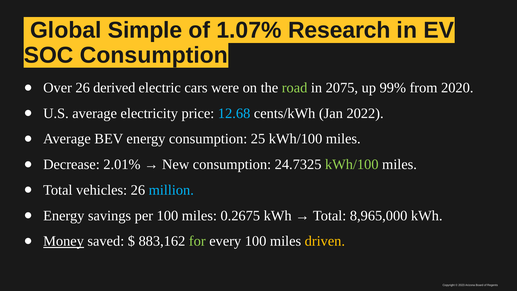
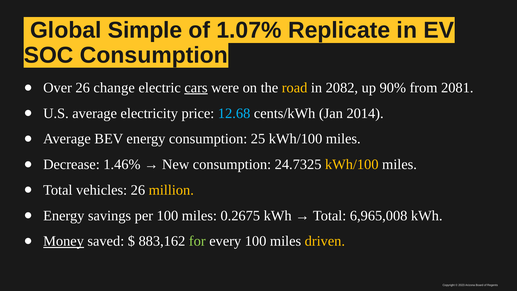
Research: Research -> Replicate (339, 30)
derived: derived -> change (114, 88)
cars underline: none -> present (196, 88)
road colour: light green -> yellow (295, 88)
2075: 2075 -> 2082 (342, 88)
99%: 99% -> 90% (393, 88)
2020: 2020 -> 2081 (457, 88)
2022: 2022 -> 2014 (365, 113)
2.01%: 2.01% -> 1.46% (122, 164)
kWh/100 colour: light green -> yellow (352, 164)
million colour: light blue -> yellow (171, 190)
8,965,000: 8,965,000 -> 6,965,008 (379, 216)
